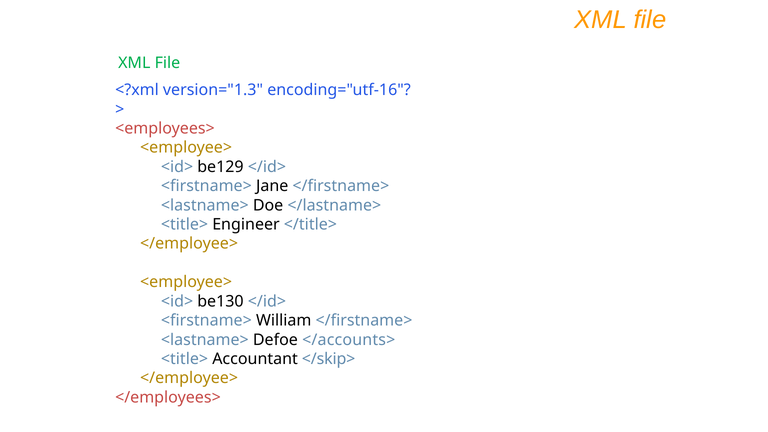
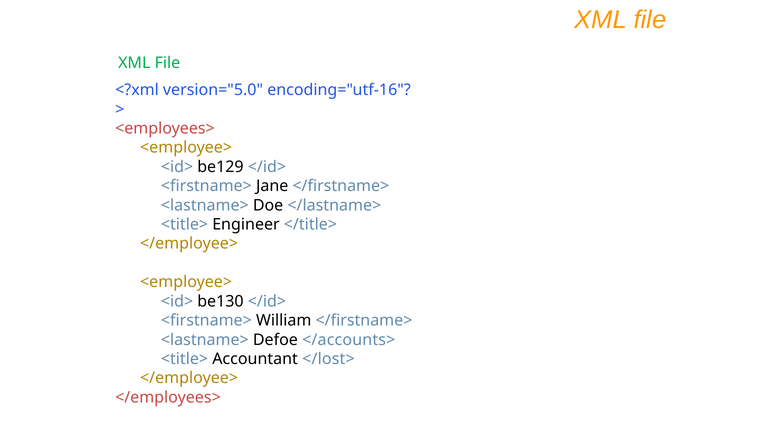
version="1.3: version="1.3 -> version="5.0 (213, 90)
</skip>: </skip> -> </lost> (328, 359)
